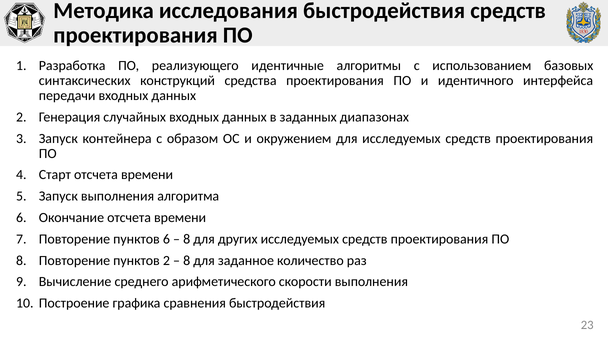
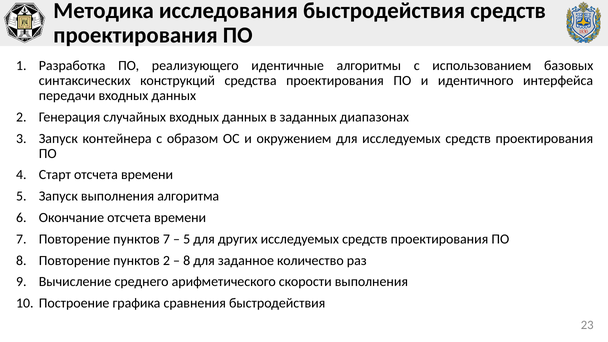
пунктов 6: 6 -> 7 (166, 239)
8: 8 -> 5 (187, 239)
